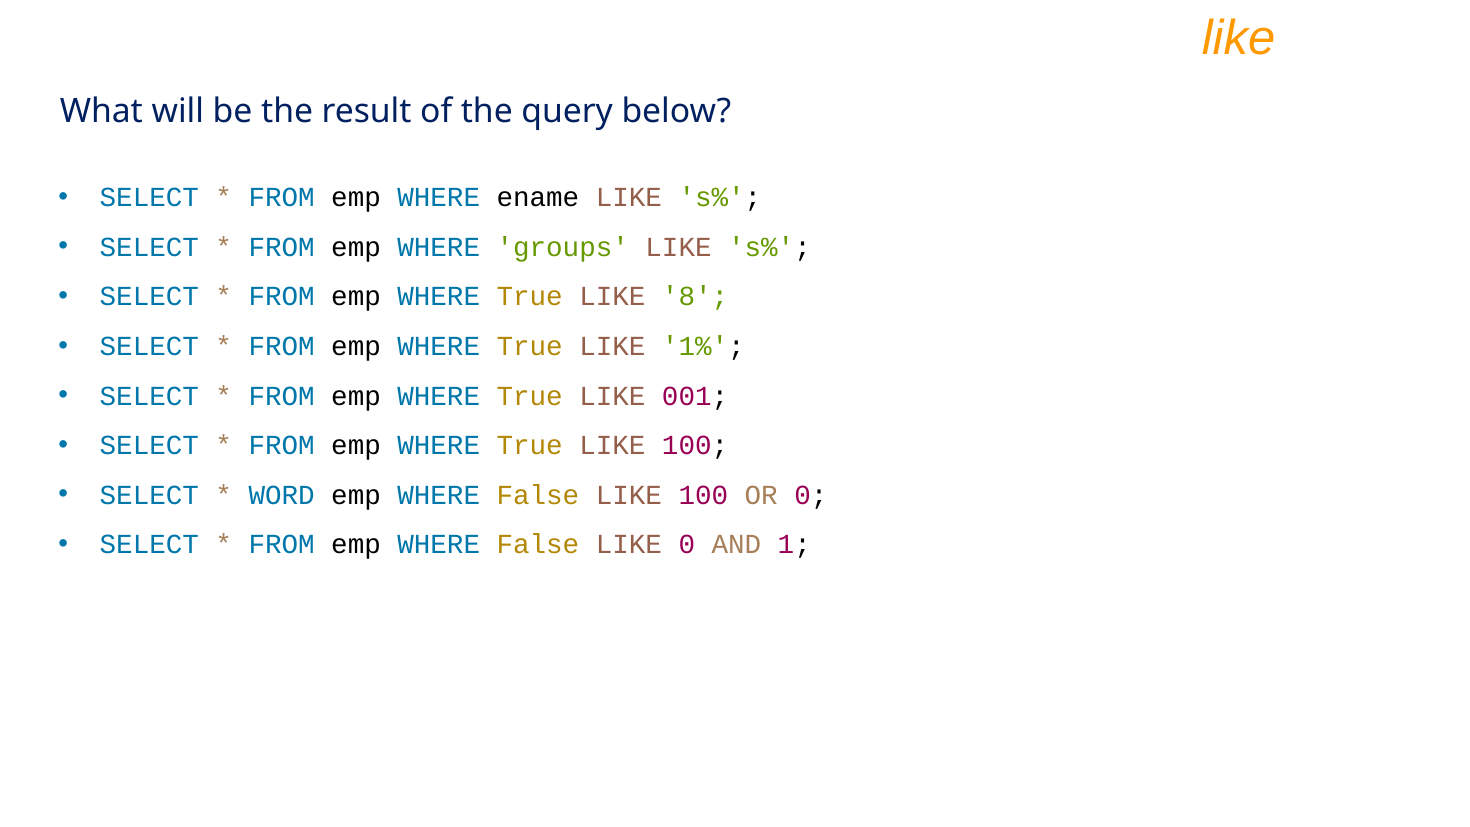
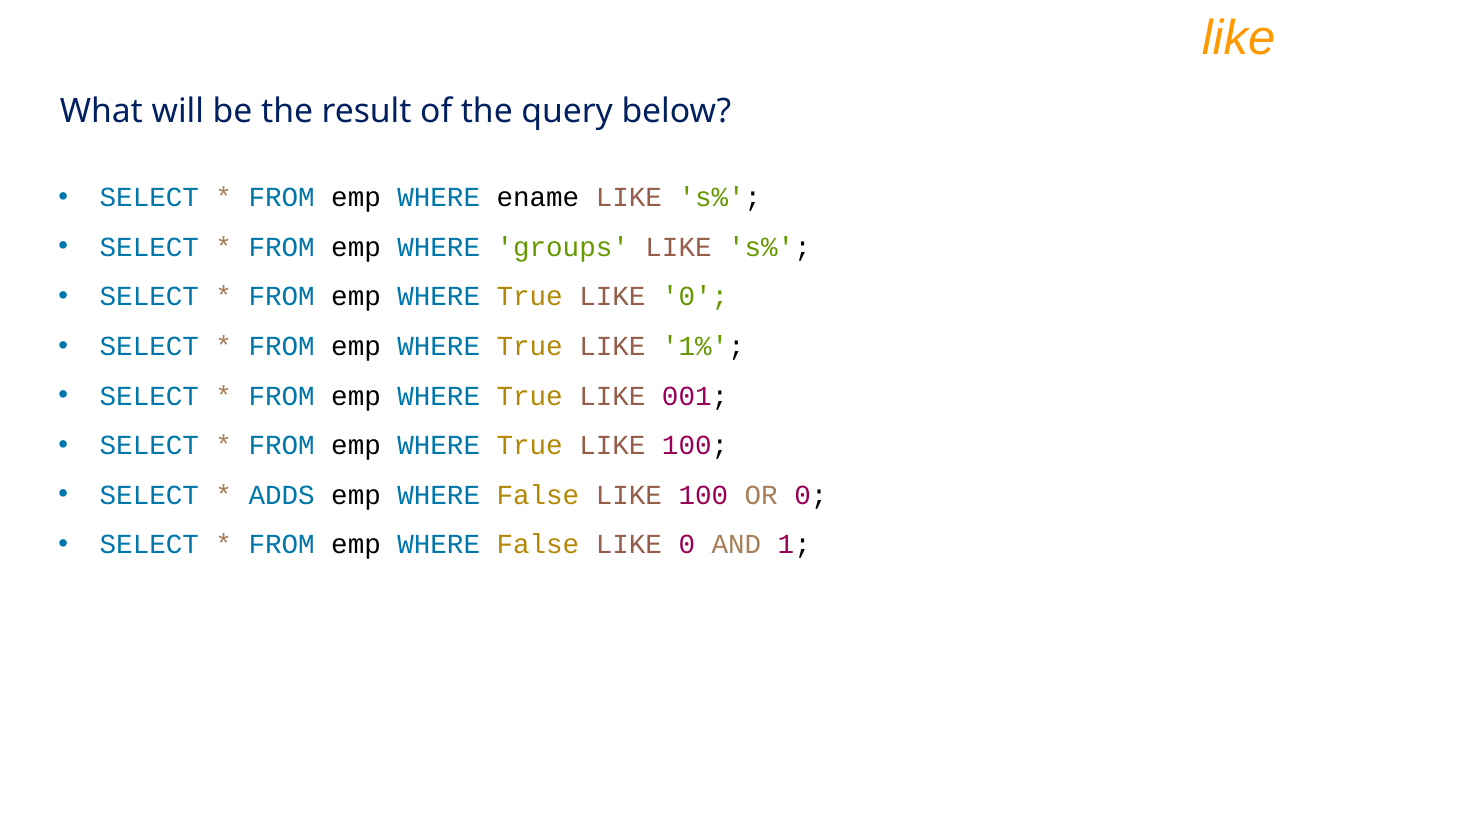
True LIKE 8: 8 -> 0 (695, 297)
WORD: WORD -> ADDS (282, 495)
